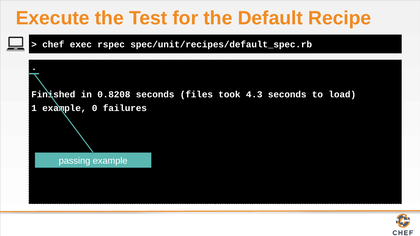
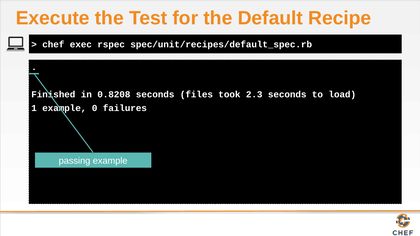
4.3: 4.3 -> 2.3 (254, 94)
